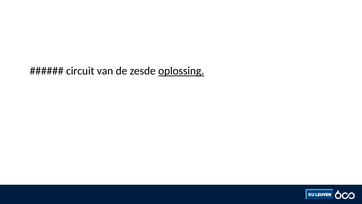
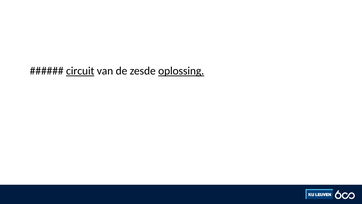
circuit underline: none -> present (80, 71)
